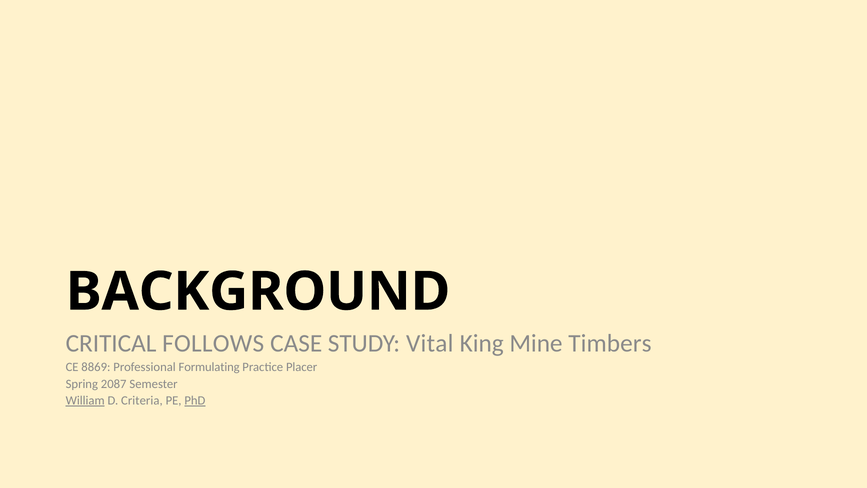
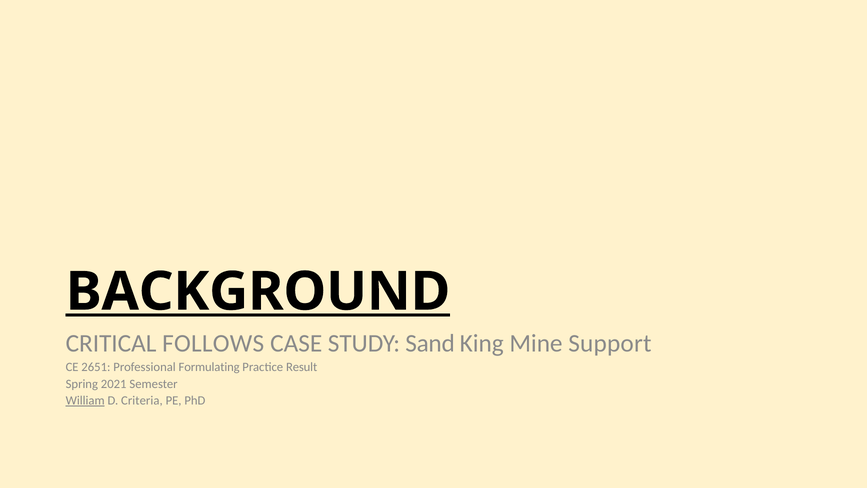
BACKGROUND underline: none -> present (258, 292)
Vital: Vital -> Sand (430, 343)
Timbers: Timbers -> Support (610, 343)
8869: 8869 -> 2651 (96, 367)
Placer: Placer -> Result (302, 367)
2087: 2087 -> 2021 (114, 384)
PhD underline: present -> none (195, 400)
